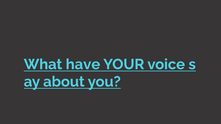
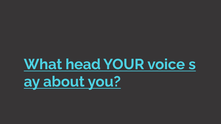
have: have -> head (83, 65)
